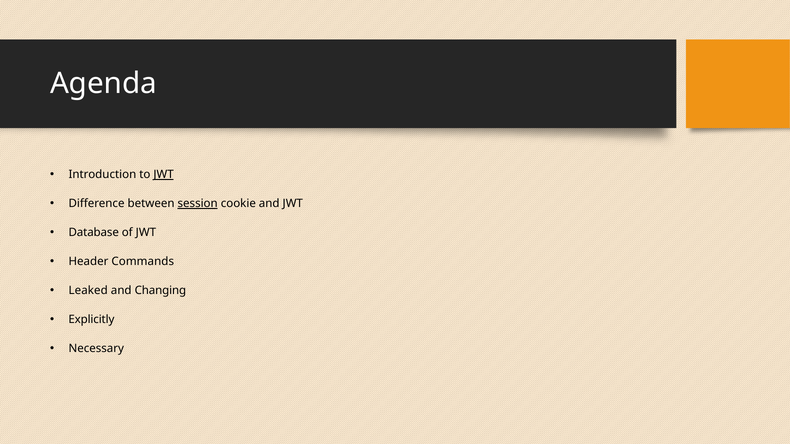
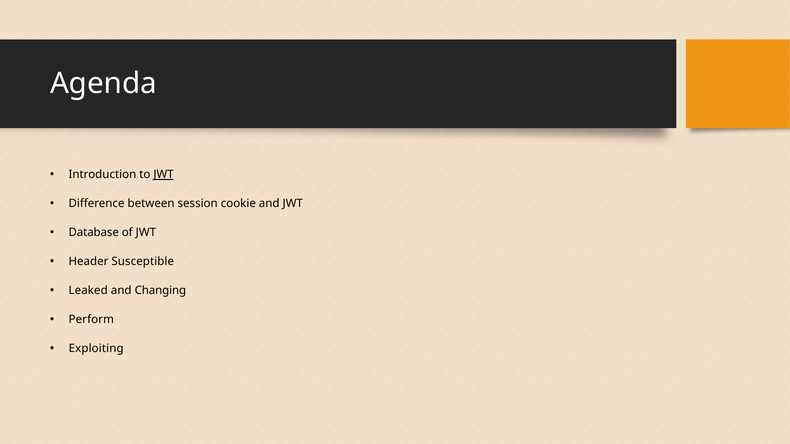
session underline: present -> none (198, 204)
Commands: Commands -> Susceptible (143, 262)
Explicitly: Explicitly -> Perform (91, 320)
Necessary: Necessary -> Exploiting (96, 349)
